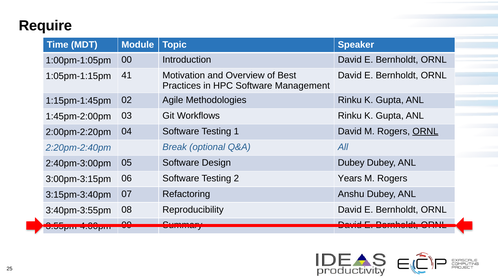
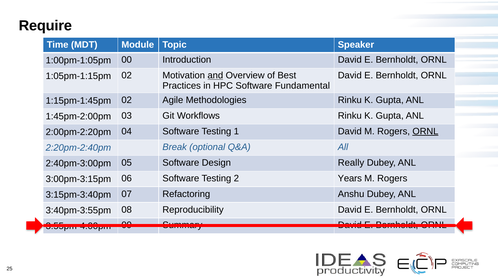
1:05pm-1:15pm 41: 41 -> 02 (127, 76)
and underline: none -> present (215, 76)
Management: Management -> Fundamental (302, 86)
Design Dubey: Dubey -> Really (351, 163)
